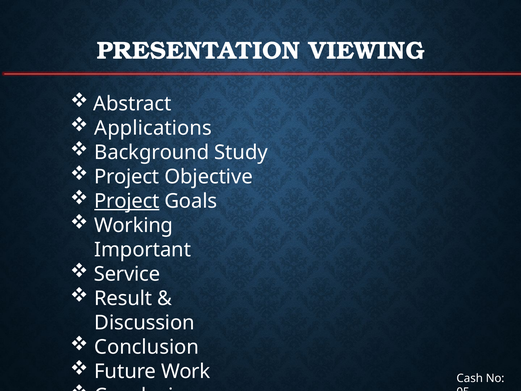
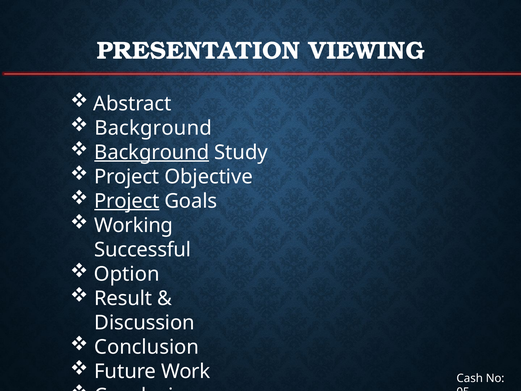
Applications: Applications -> Background (153, 128)
Background underline: none -> present (152, 152)
Important: Important -> Successful (143, 250)
Service: Service -> Option (127, 274)
